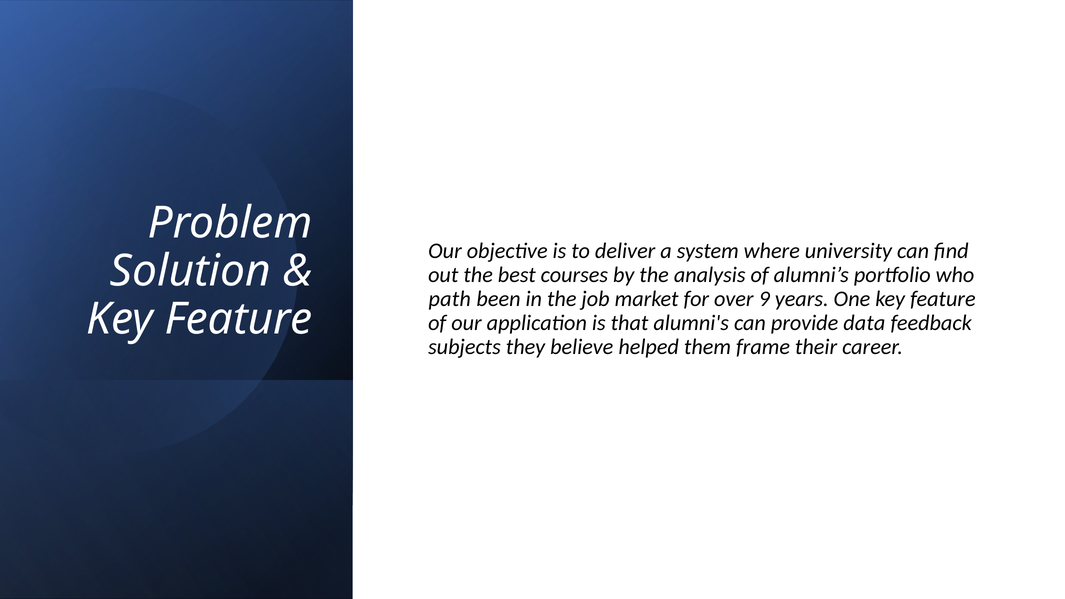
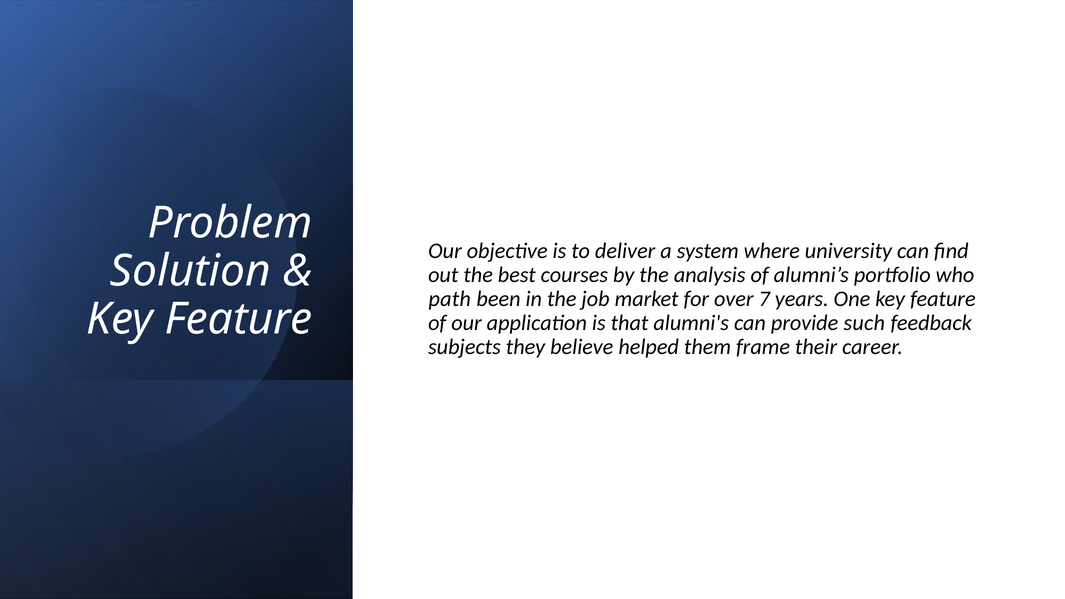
9: 9 -> 7 (764, 299)
data: data -> such (864, 323)
